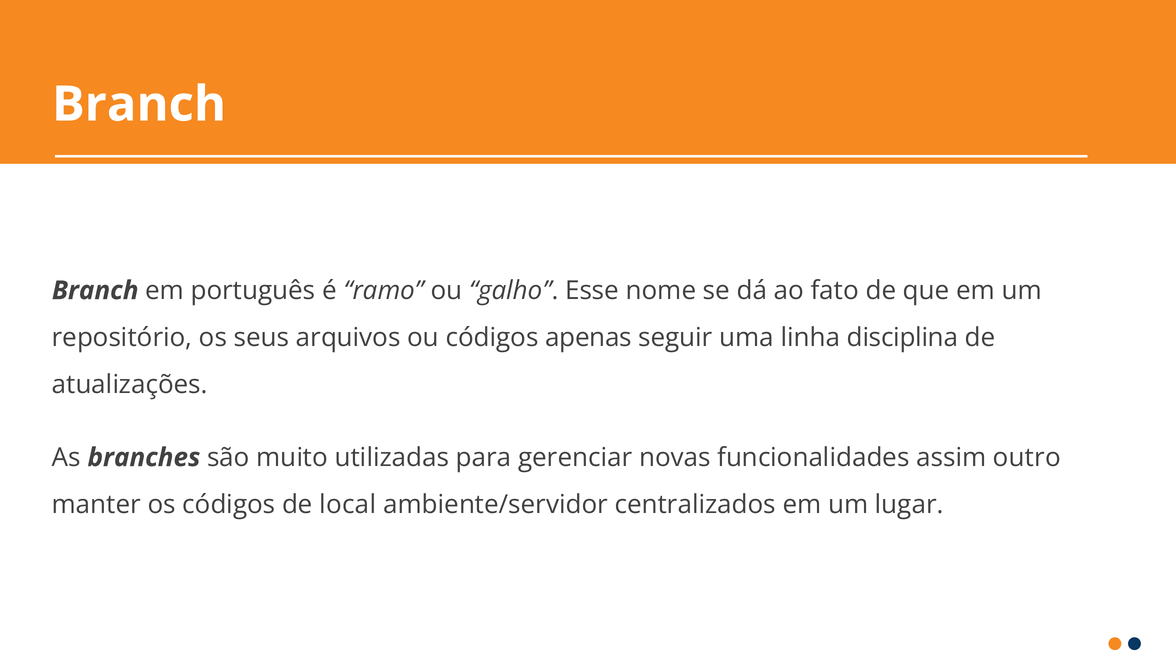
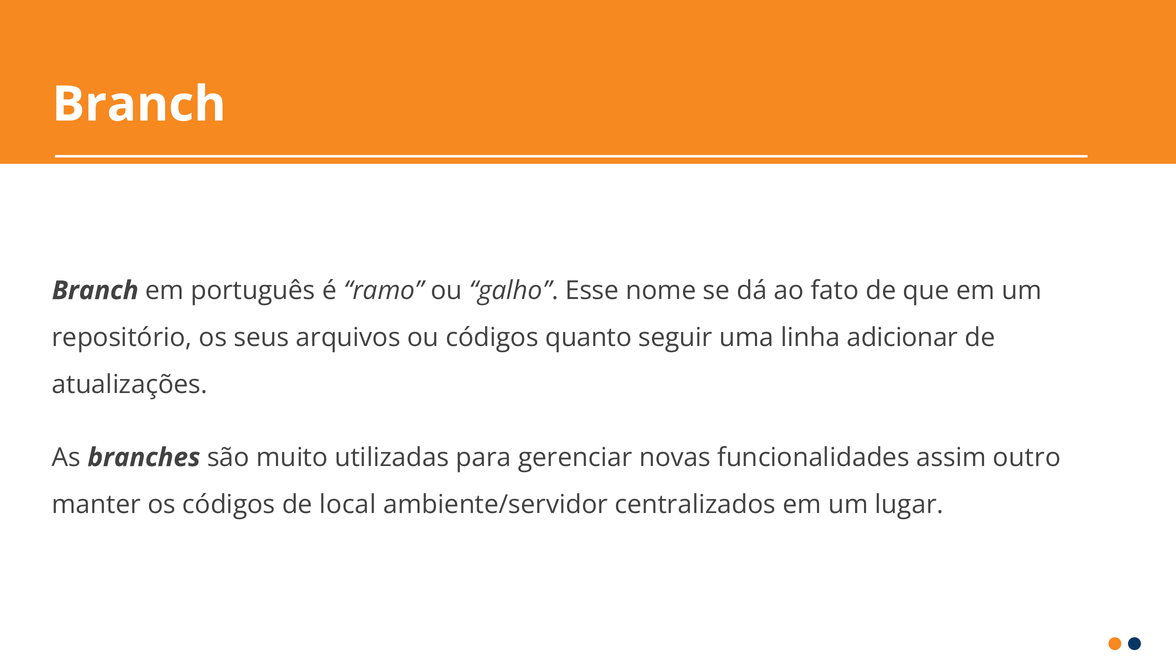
apenas: apenas -> quanto (588, 338)
disciplina: disciplina -> adicionar (903, 338)
